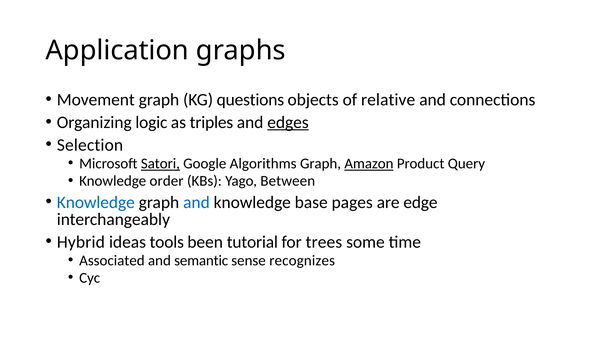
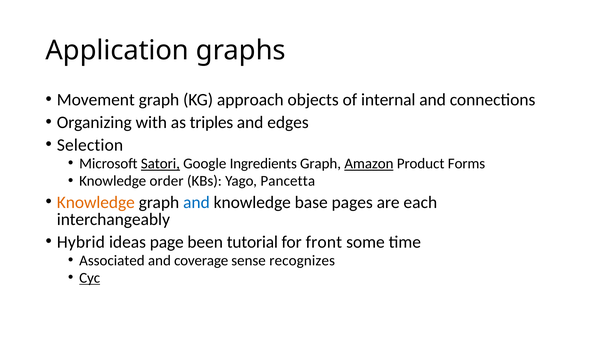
questions: questions -> approach (250, 100)
relative: relative -> internal (388, 100)
logic: logic -> with (151, 122)
edges underline: present -> none (288, 122)
Algorithms: Algorithms -> Ingredients (263, 163)
Query: Query -> Forms (466, 163)
Between: Between -> Pancetta (288, 181)
Knowledge colour: blue -> orange (96, 202)
edge: edge -> each (420, 202)
tools: tools -> page (167, 241)
trees: trees -> front (324, 241)
semantic: semantic -> coverage (201, 260)
Cyc underline: none -> present (90, 277)
